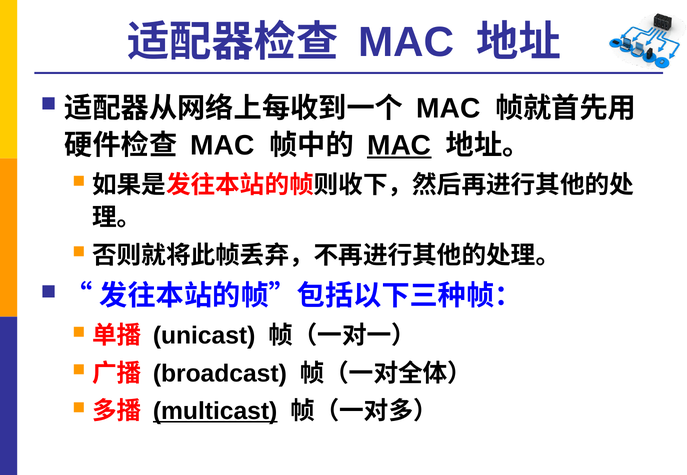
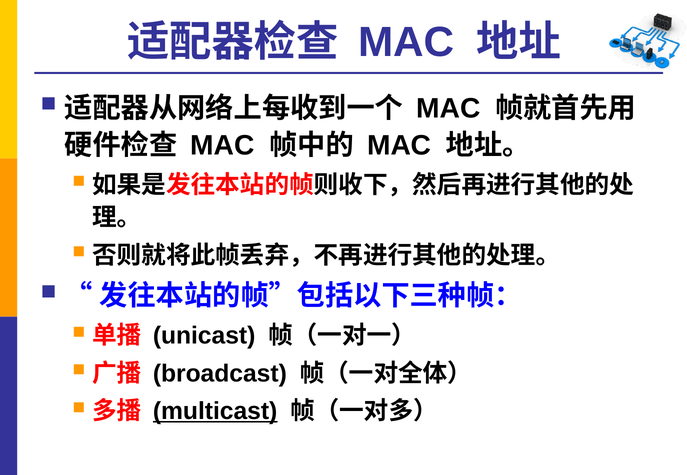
MAC underline: present -> none (399, 146)
